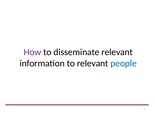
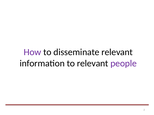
people colour: blue -> purple (124, 64)
